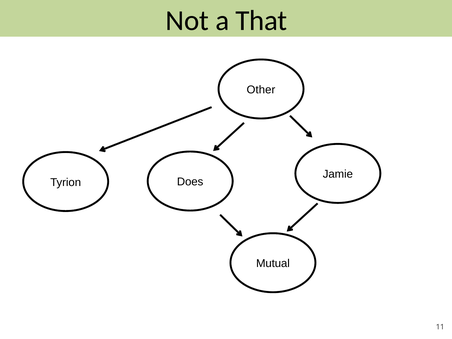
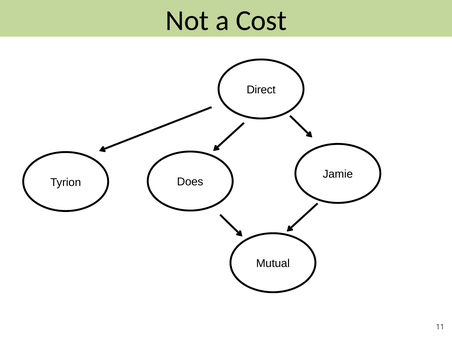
That: That -> Cost (261, 20)
Other: Other -> Direct (261, 90)
